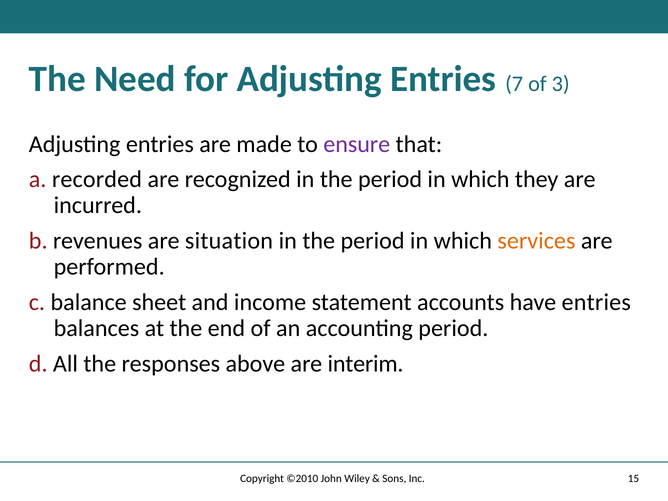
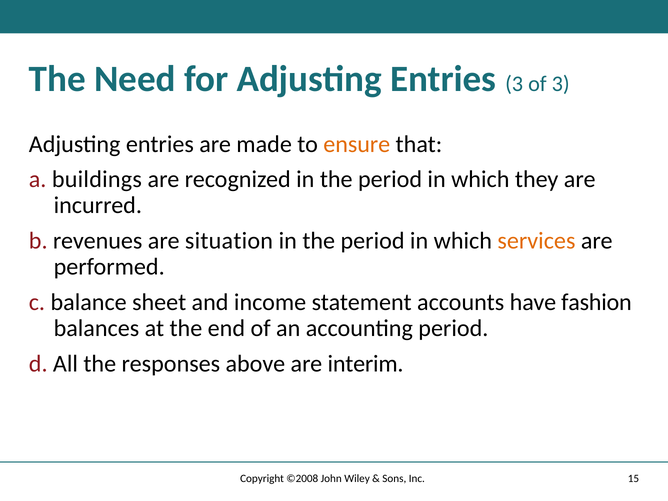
Entries 7: 7 -> 3 (514, 84)
ensure colour: purple -> orange (357, 144)
recorded: recorded -> buildings (97, 180)
have entries: entries -> fashion (596, 302)
©2010: ©2010 -> ©2008 (302, 478)
